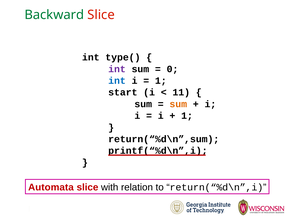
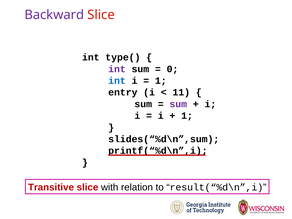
Backward colour: green -> purple (54, 15)
start: start -> entry (123, 92)
sum colour: orange -> purple (178, 104)
return(“%d\n”,sum: return(“%d\n”,sum -> slides(“%d\n”,sum (164, 139)
Automata: Automata -> Transitive (51, 187)
return(“%d\n”,i: return(“%d\n”,i -> result(“%d\n”,i (216, 187)
